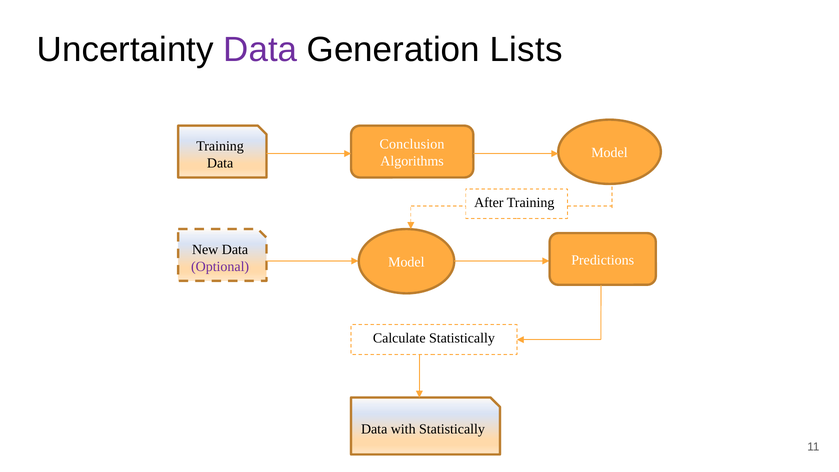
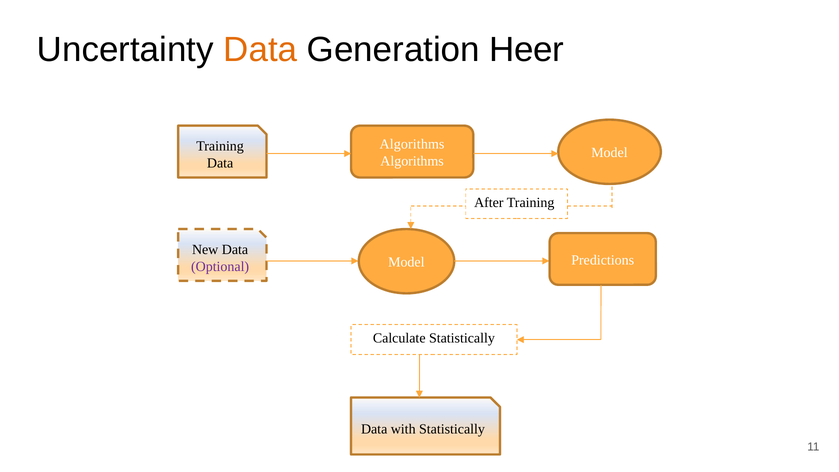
Data colour: purple -> orange (260, 50)
Lists: Lists -> Heer (526, 50)
Conclusion: Conclusion -> Algorithms (412, 144)
